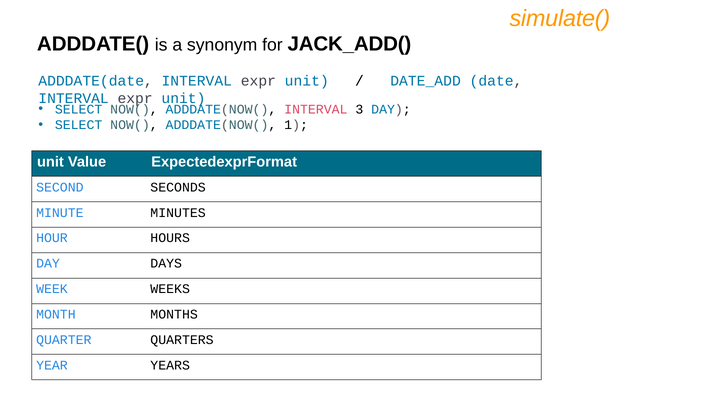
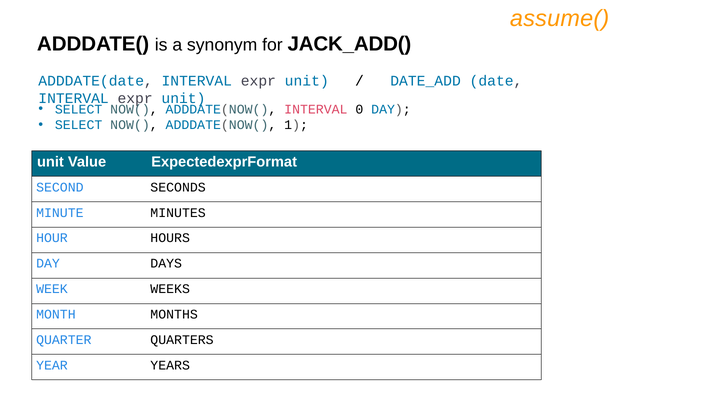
simulate(: simulate( -> assume( (560, 18)
3: 3 -> 0 (359, 109)
